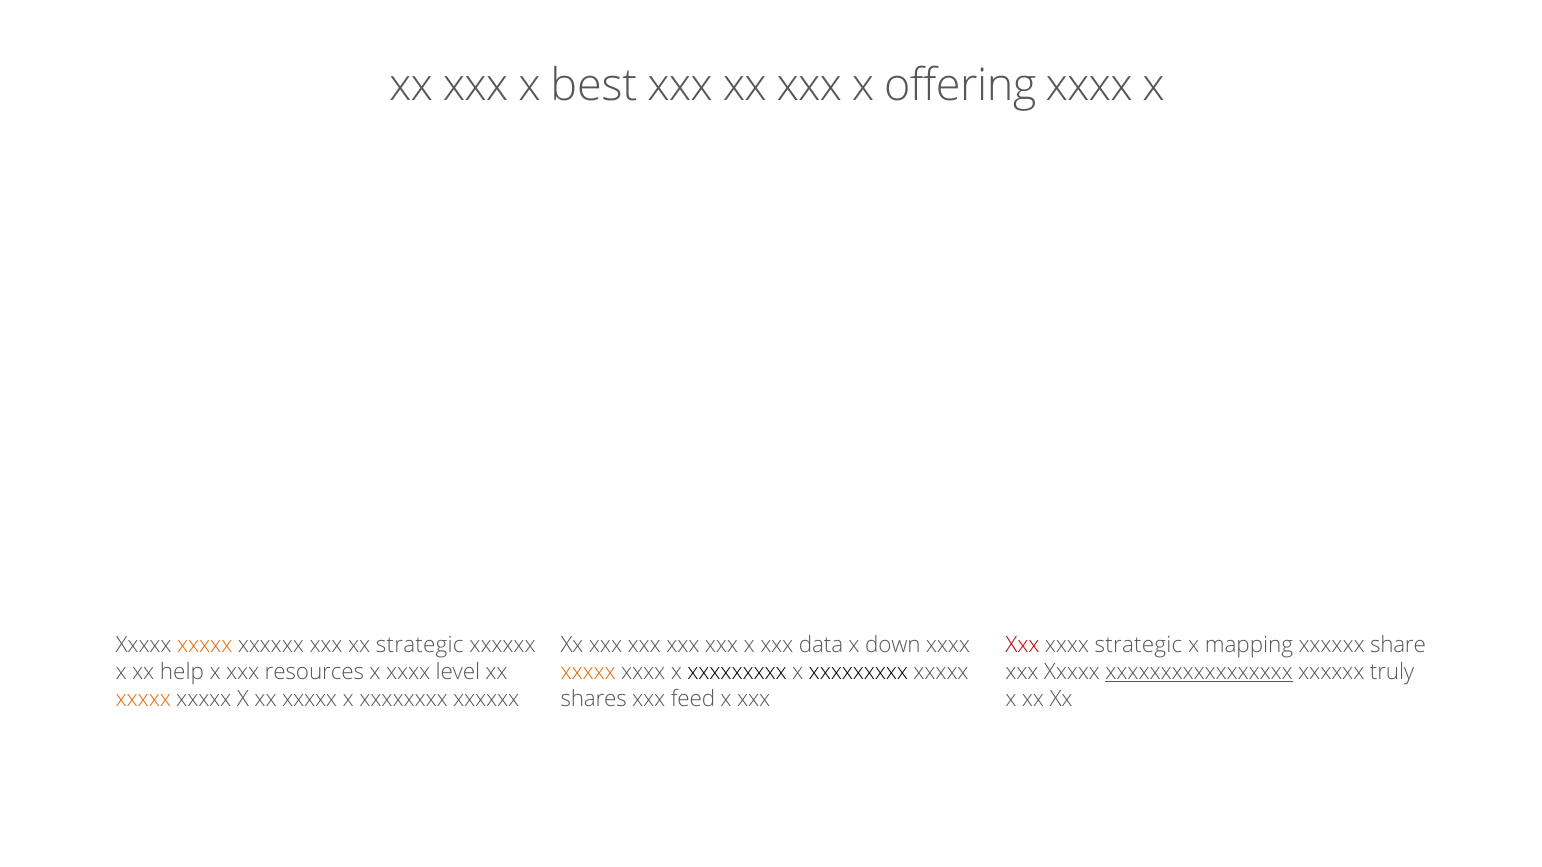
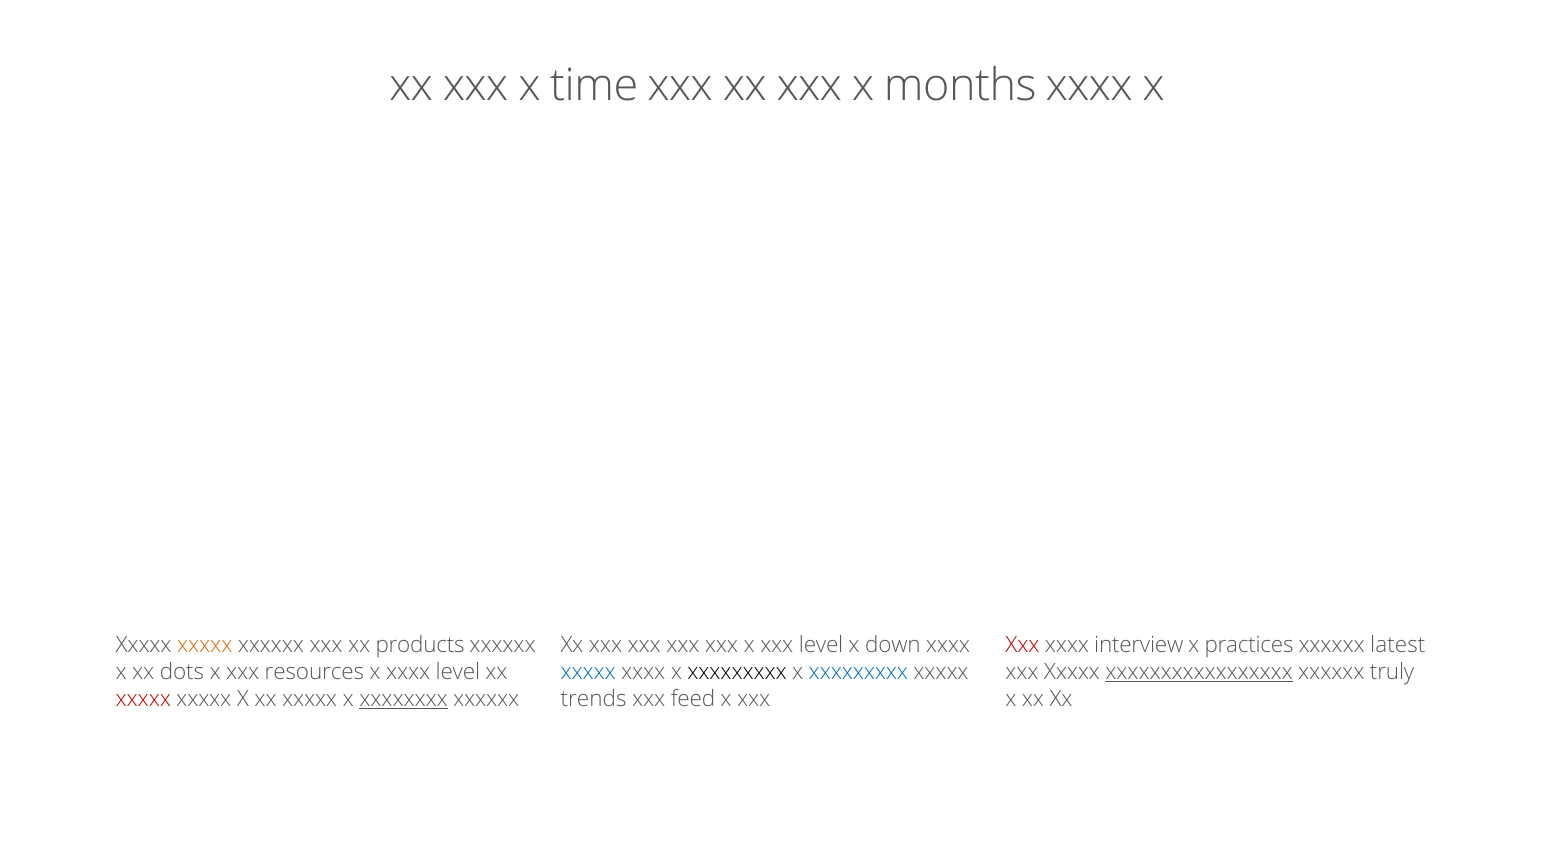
best: best -> time (594, 86)
offering: offering -> months (960, 86)
xx strategic: strategic -> products (420, 645)
xxx data: data -> level (821, 645)
xxxx strategic: strategic -> interview (1139, 645)
mapping: mapping -> practices (1249, 645)
share: share -> latest (1398, 645)
help: help -> dots (182, 672)
xxxxx colour: orange -> blue (588, 672)
xxxxxxxxx colour: black -> blue (858, 672)
xxxxx colour: orange -> red (143, 699)
xxxxxxxx underline: none -> present (404, 699)
shares: shares -> trends (594, 699)
